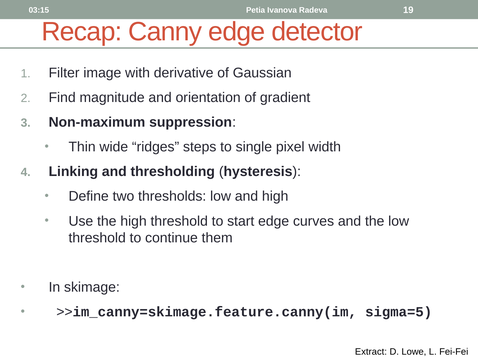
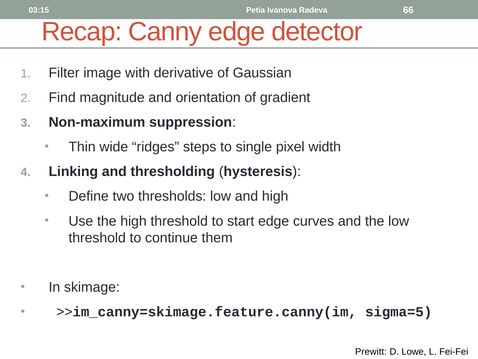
19: 19 -> 66 (408, 10)
Extract: Extract -> Prewitt (371, 351)
